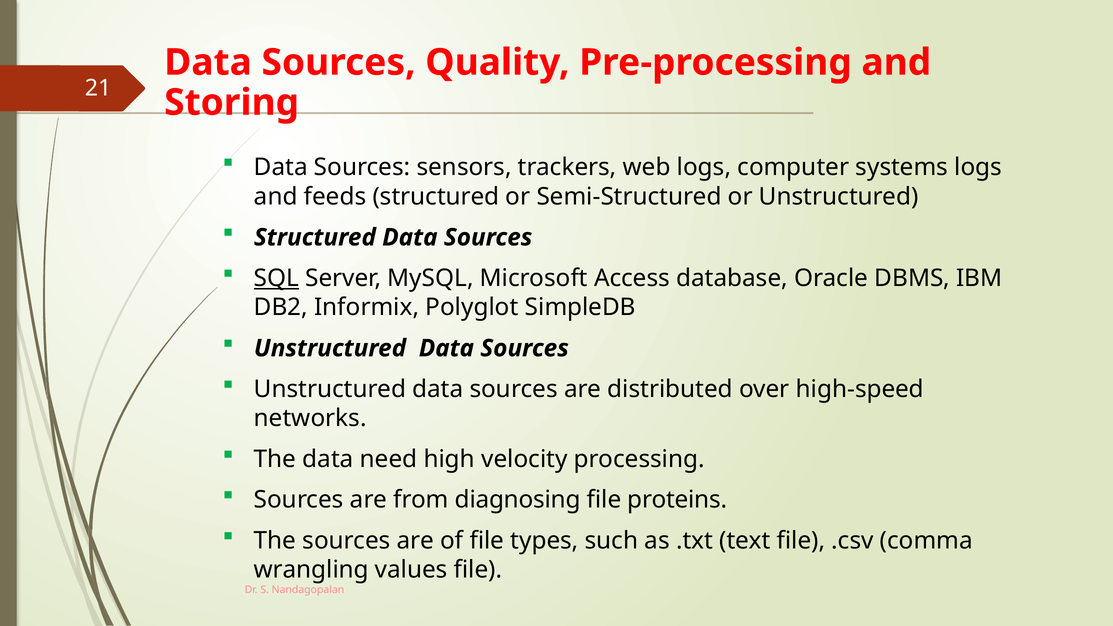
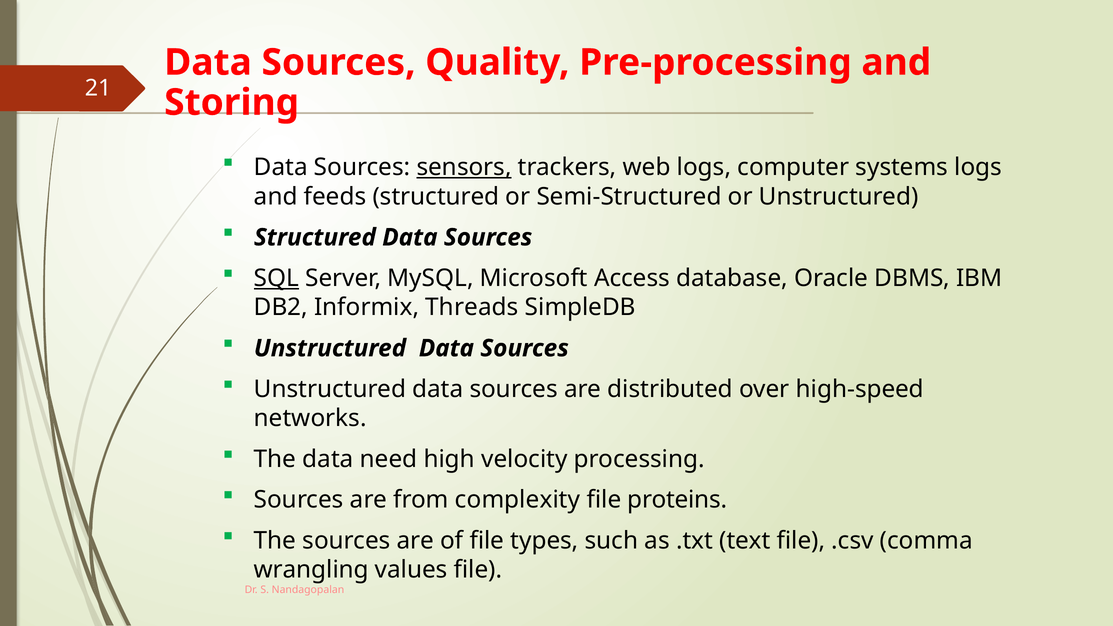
sensors underline: none -> present (464, 167)
Polyglot: Polyglot -> Threads (472, 307)
diagnosing: diagnosing -> complexity (518, 500)
